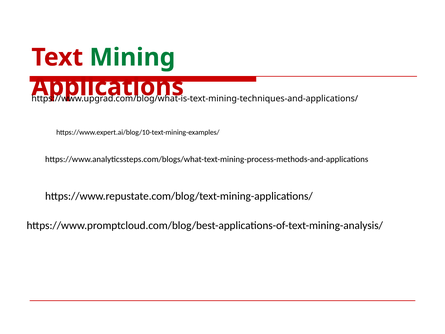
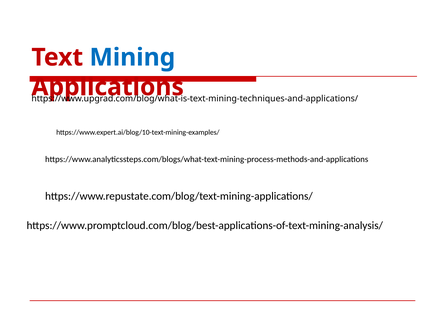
Mining colour: green -> blue (132, 57)
